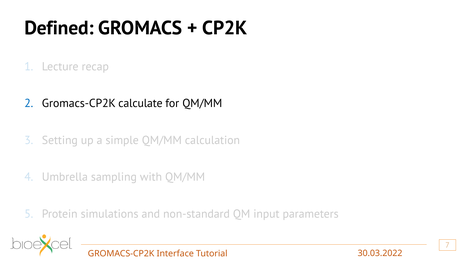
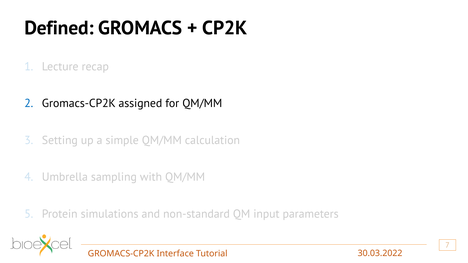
calculate: calculate -> assigned (140, 104)
